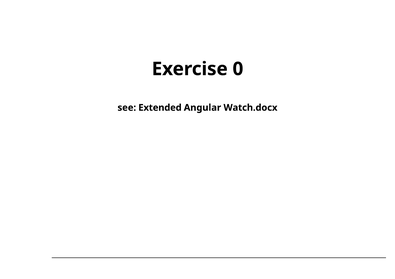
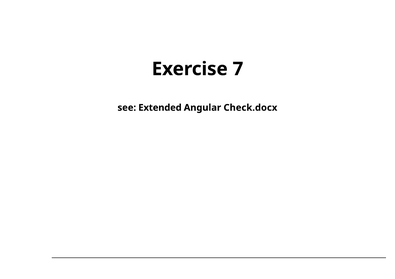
0: 0 -> 7 (238, 69)
Watch.docx: Watch.docx -> Check.docx (250, 108)
